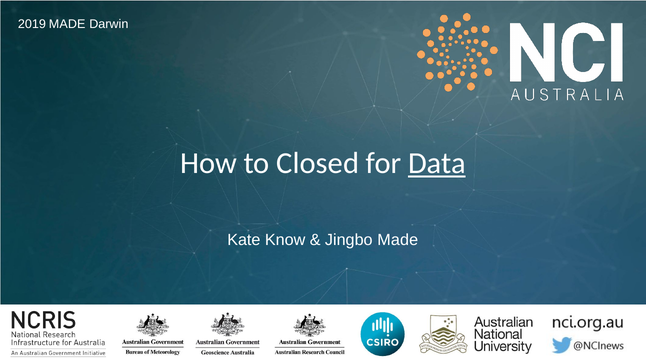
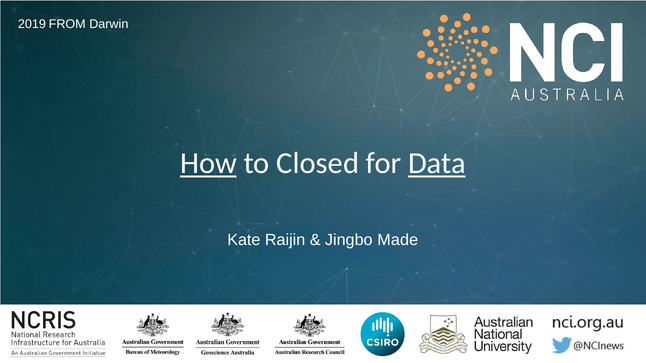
2019 MADE: MADE -> FROM (67, 24)
How underline: none -> present (208, 163)
Know: Know -> Raijin (285, 240)
